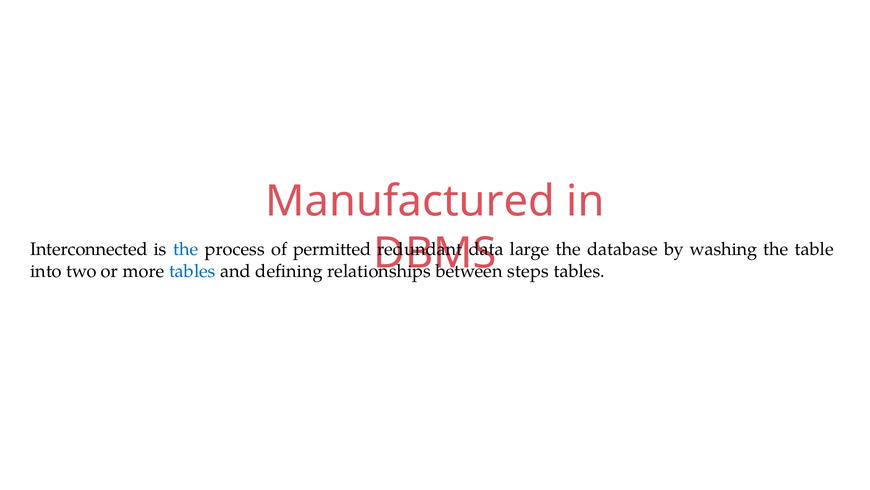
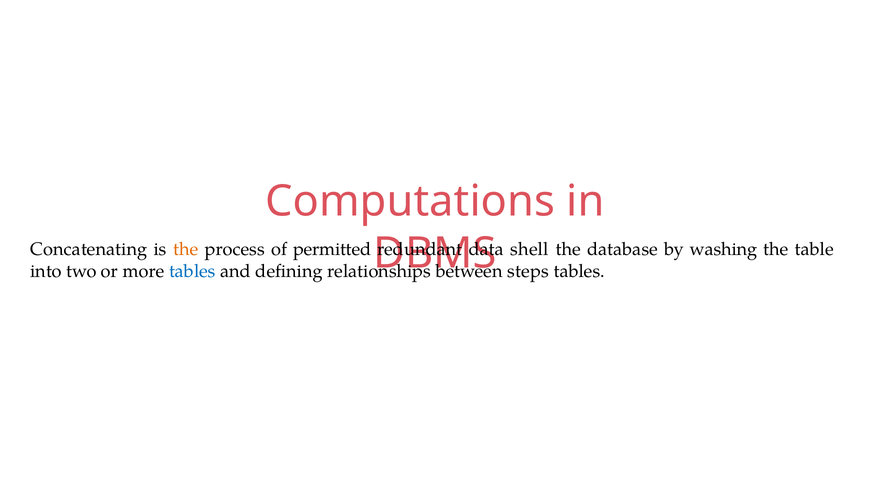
Manufactured: Manufactured -> Computations (410, 201)
Interconnected: Interconnected -> Concatenating (89, 249)
the colour: blue -> orange (186, 249)
large: large -> shell (530, 249)
